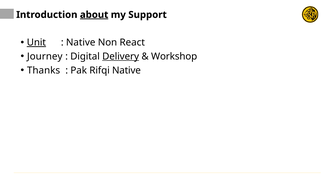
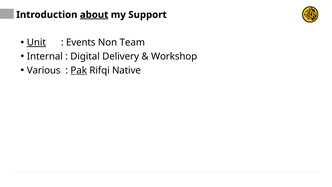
Native: Native -> Events (81, 42)
React: React -> Team (132, 42)
Journey: Journey -> Internal (45, 56)
Delivery underline: present -> none (121, 56)
Thanks: Thanks -> Various (44, 70)
Pak underline: none -> present (79, 70)
